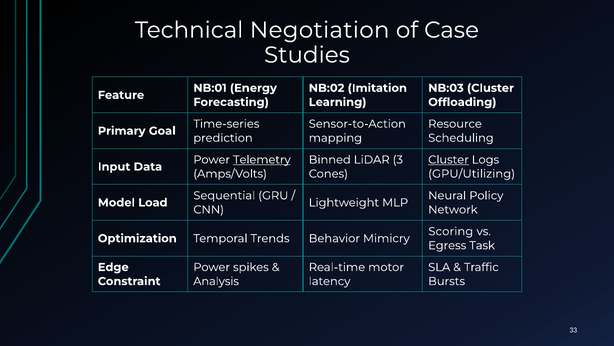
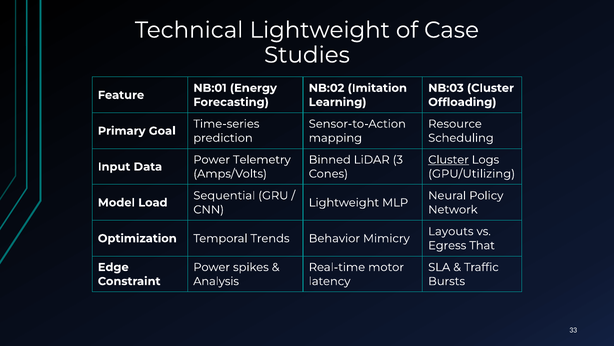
Technical Negotiation: Negotiation -> Lightweight (320, 30)
Telemetry underline: present -> none (262, 159)
Scoring: Scoring -> Layouts (451, 231)
Task: Task -> That (482, 245)
